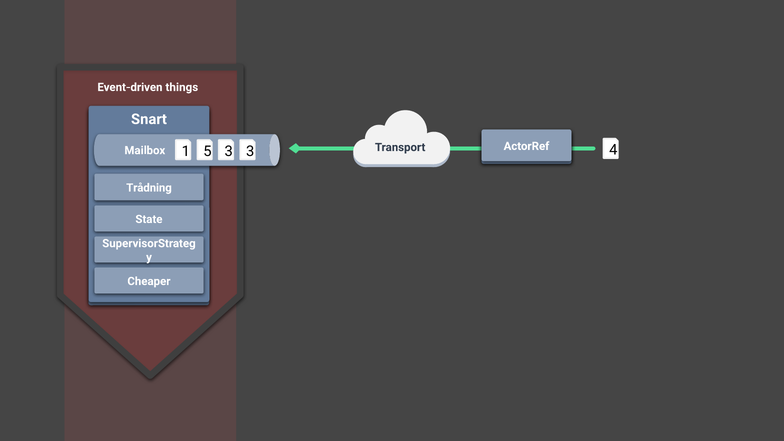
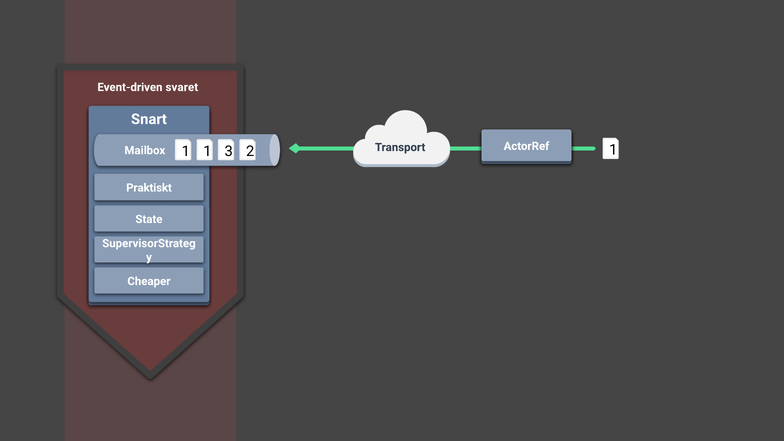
things: things -> svaret (182, 87)
4: 4 -> 1 (613, 150)
1 5: 5 -> 1 (207, 151)
3 3: 3 -> 2 (250, 151)
Trådning: Trådning -> Praktiskt (149, 188)
